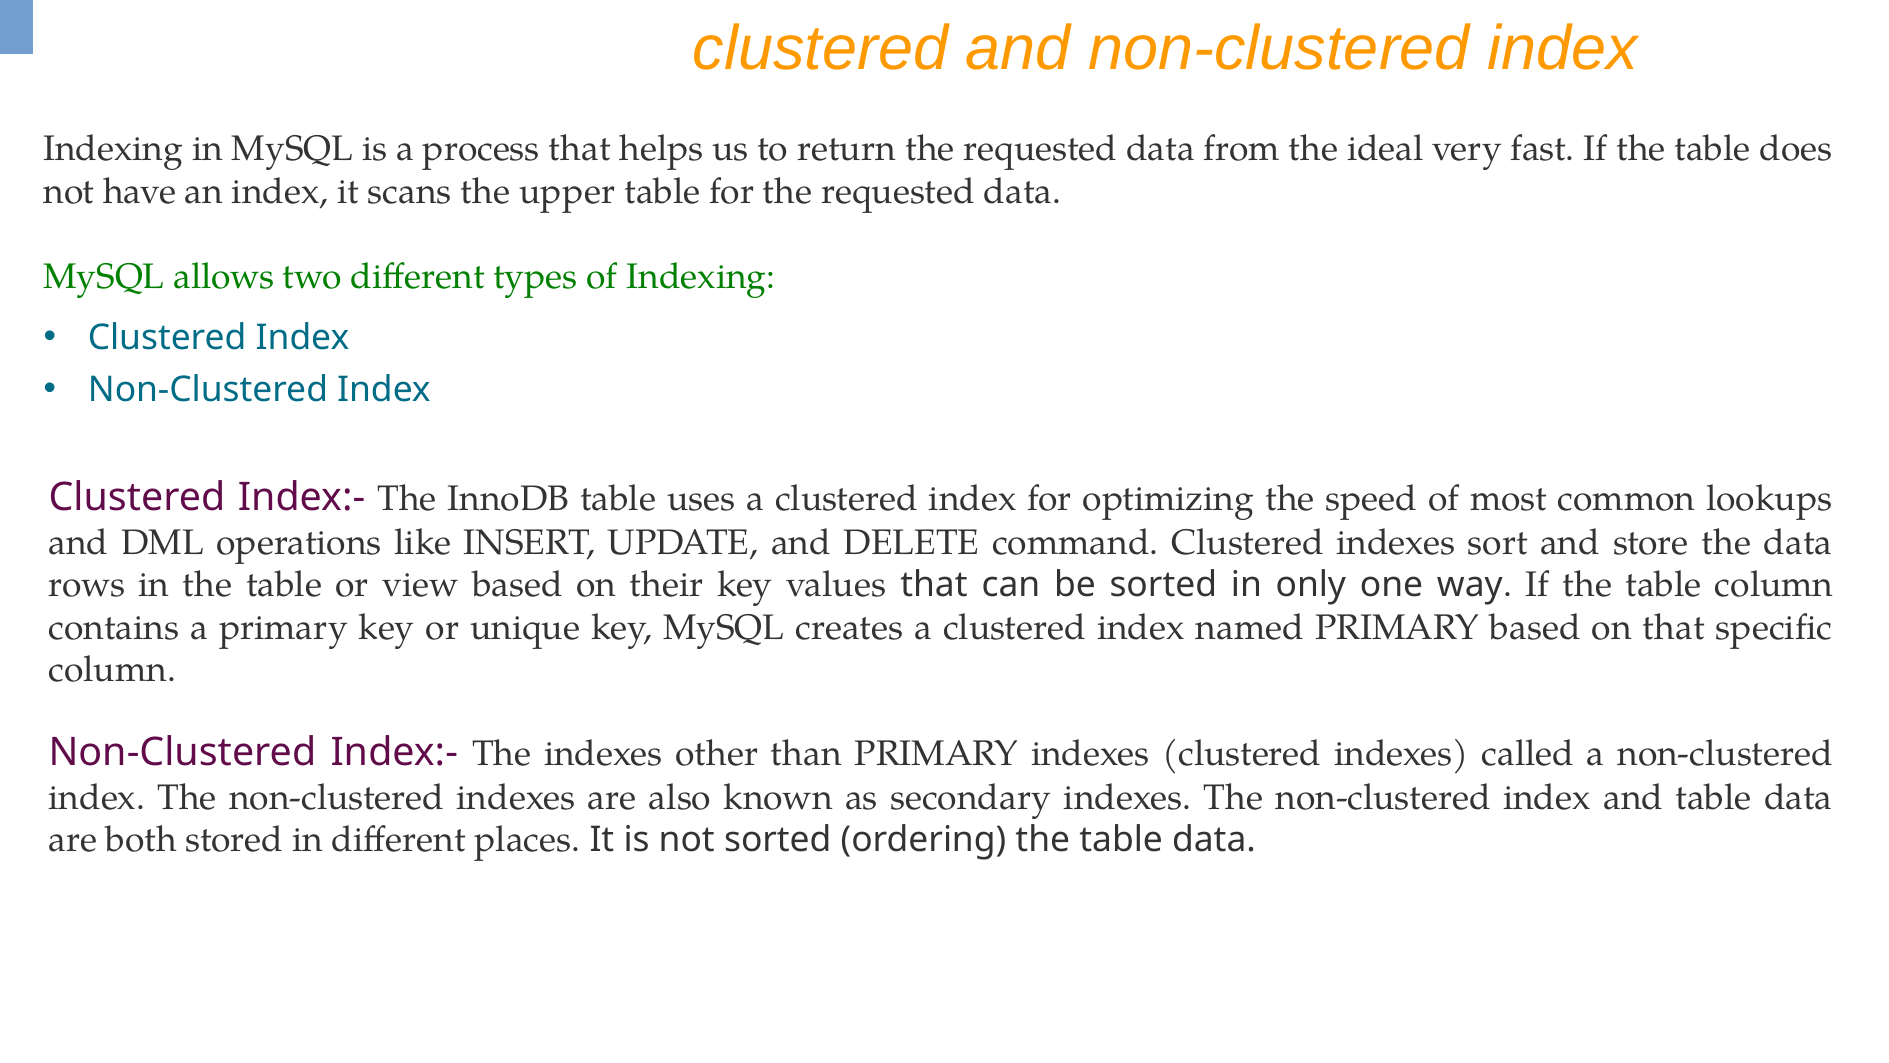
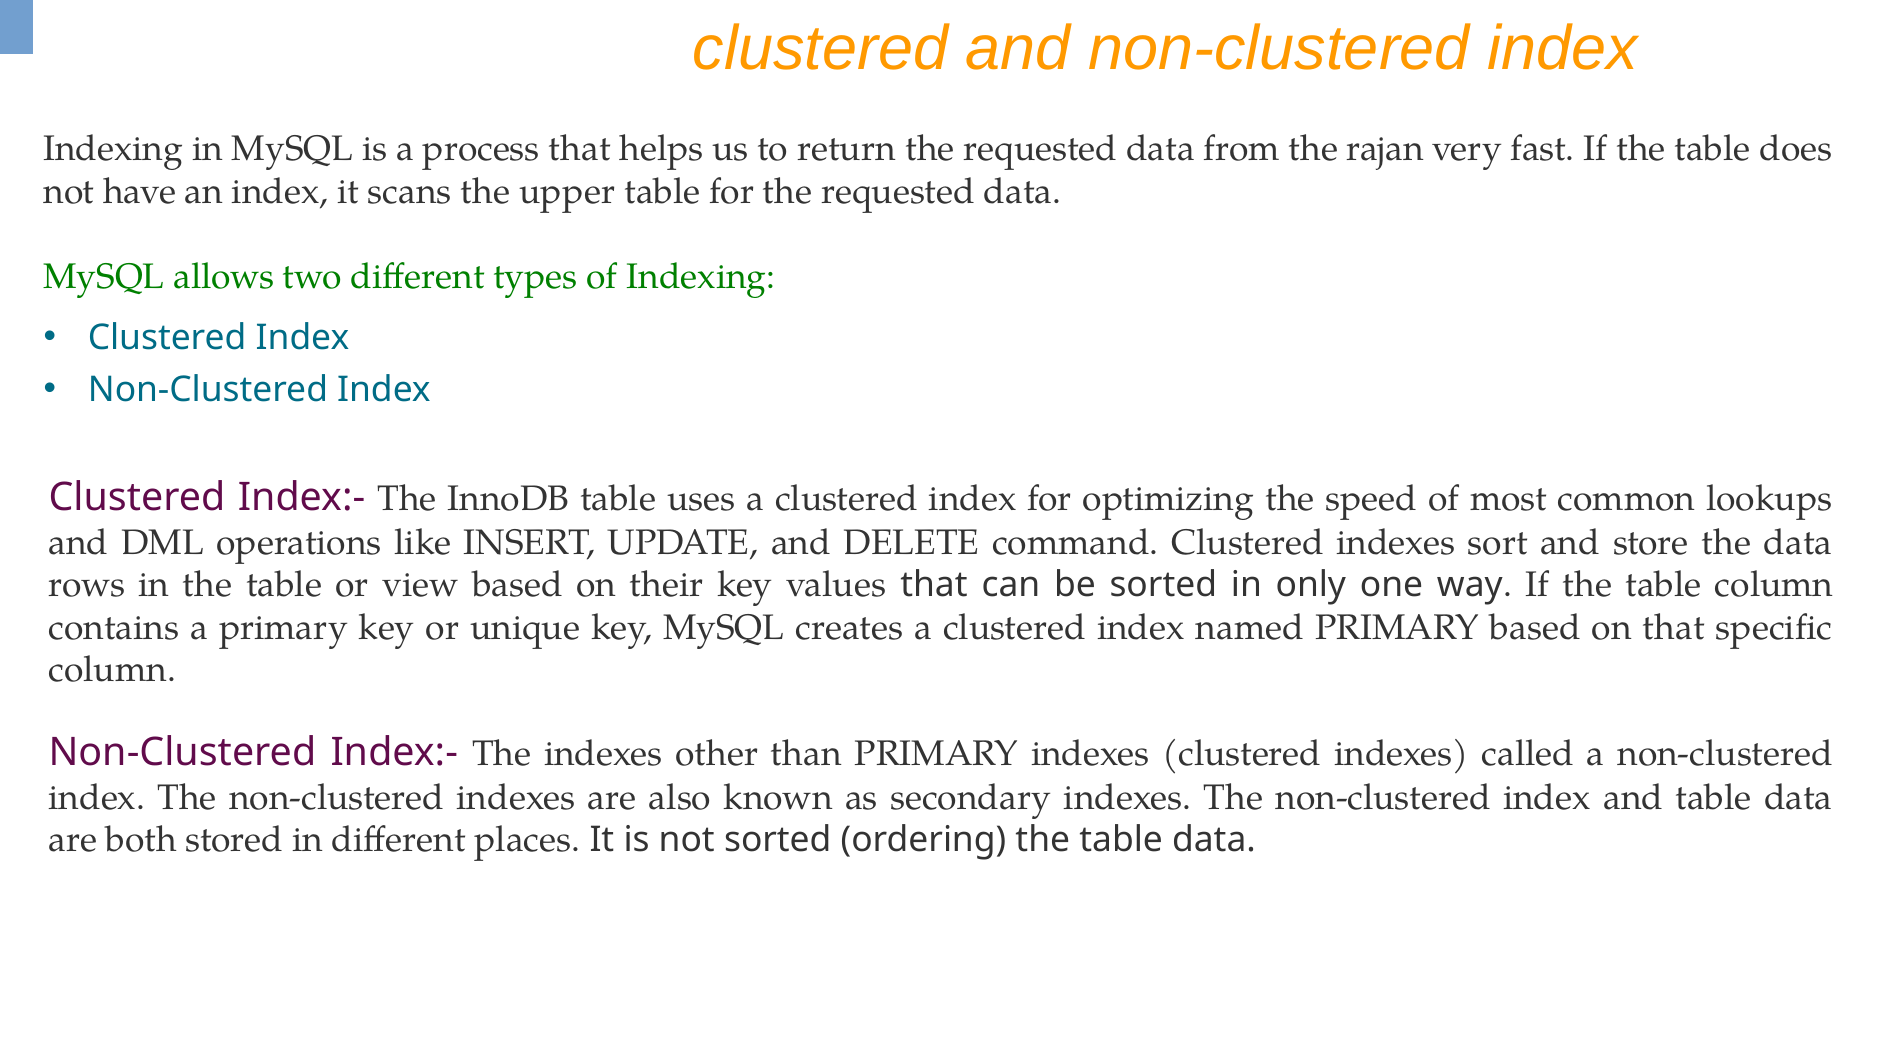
ideal: ideal -> rajan (1385, 149)
